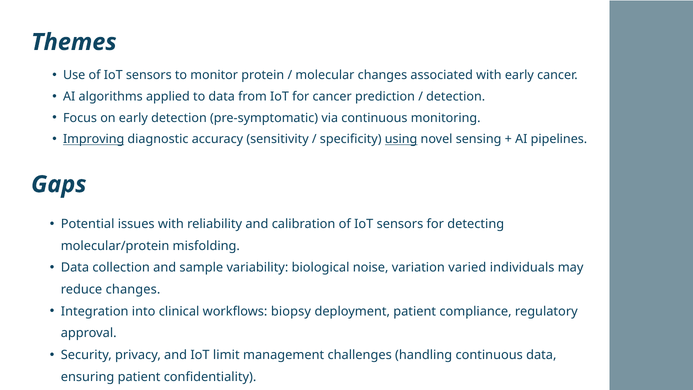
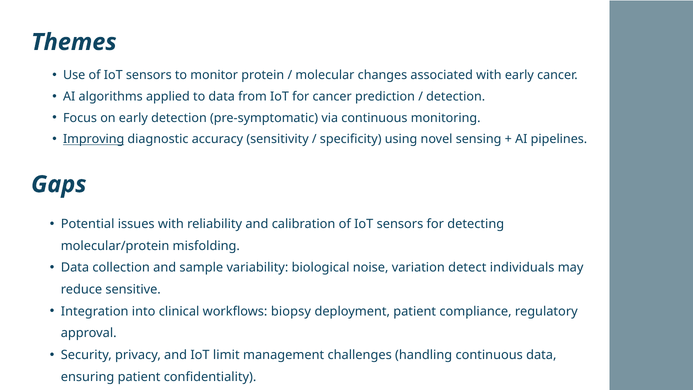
using underline: present -> none (401, 139)
varied: varied -> detect (467, 268)
reduce changes: changes -> sensitive (133, 289)
